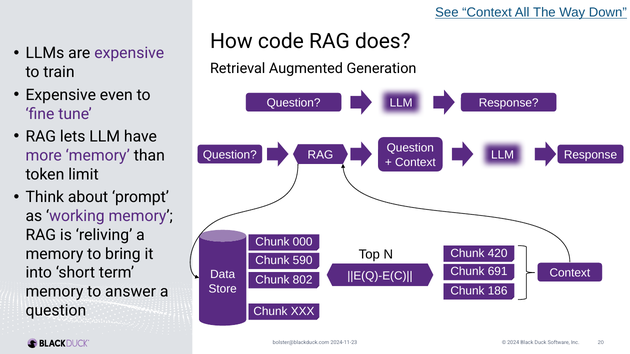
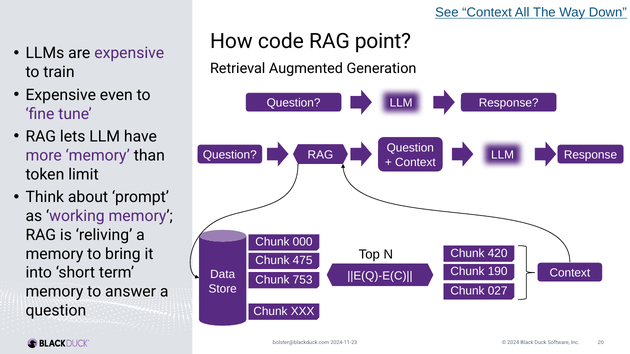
does: does -> point (383, 41)
590: 590 -> 475 (303, 261)
691: 691 -> 190 (498, 272)
802: 802 -> 753 (303, 280)
186: 186 -> 027 (498, 291)
